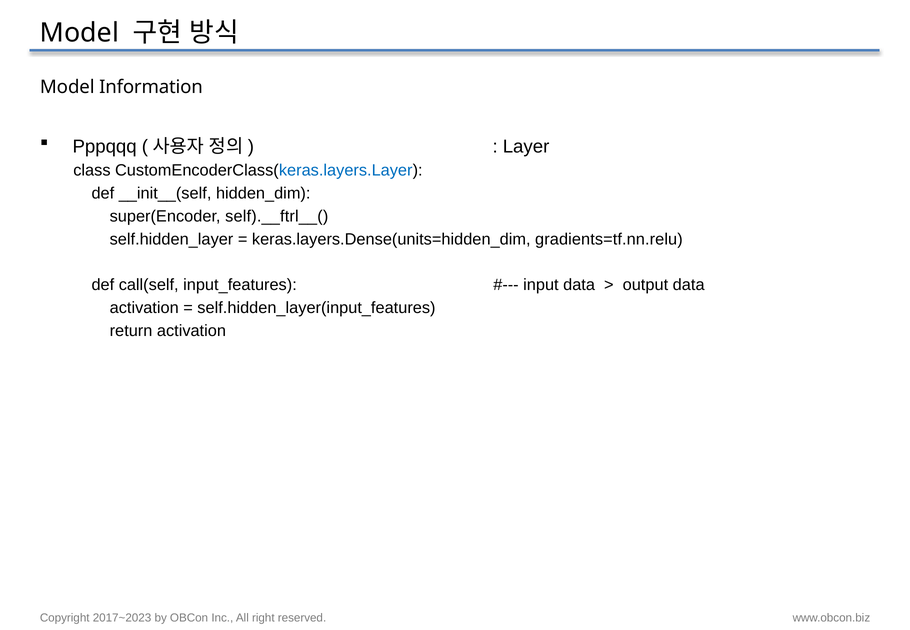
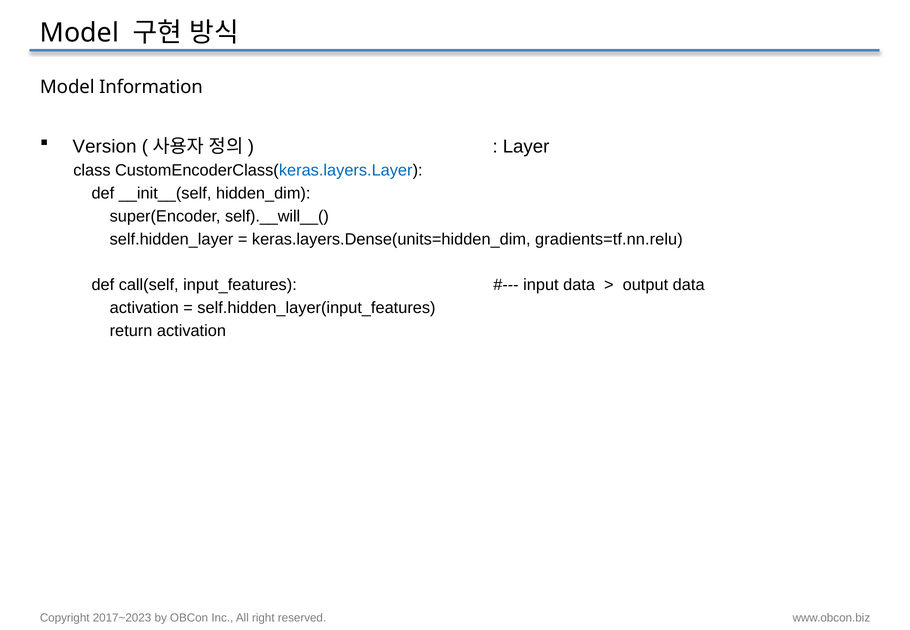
Pppqqq: Pppqqq -> Version (105, 146)
self).__ftrl__(: self).__ftrl__( -> self).__will__( (277, 216)
